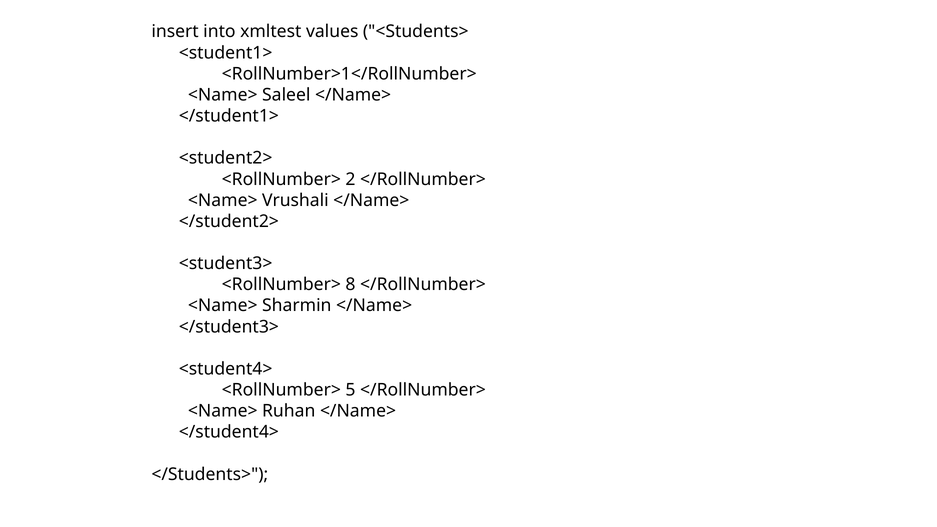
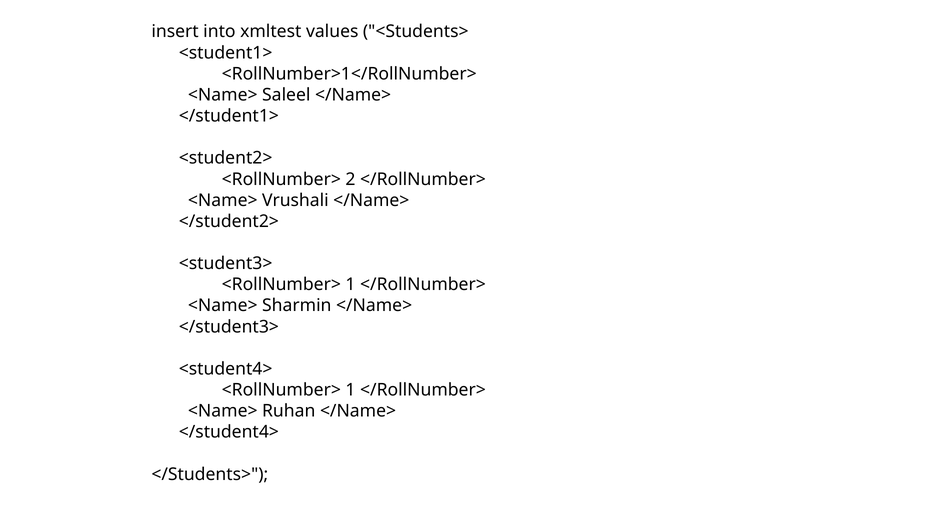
8: 8 -> 1 (350, 285)
5: 5 -> 1 (350, 390)
